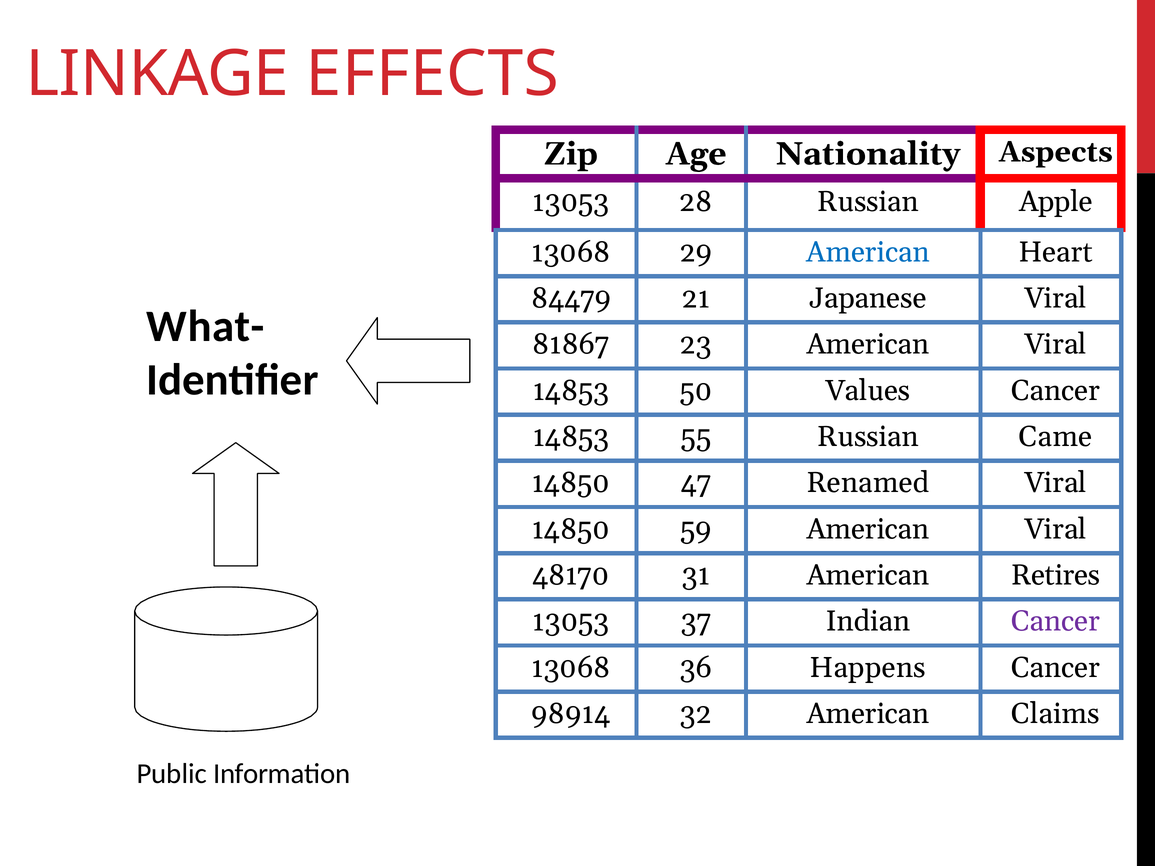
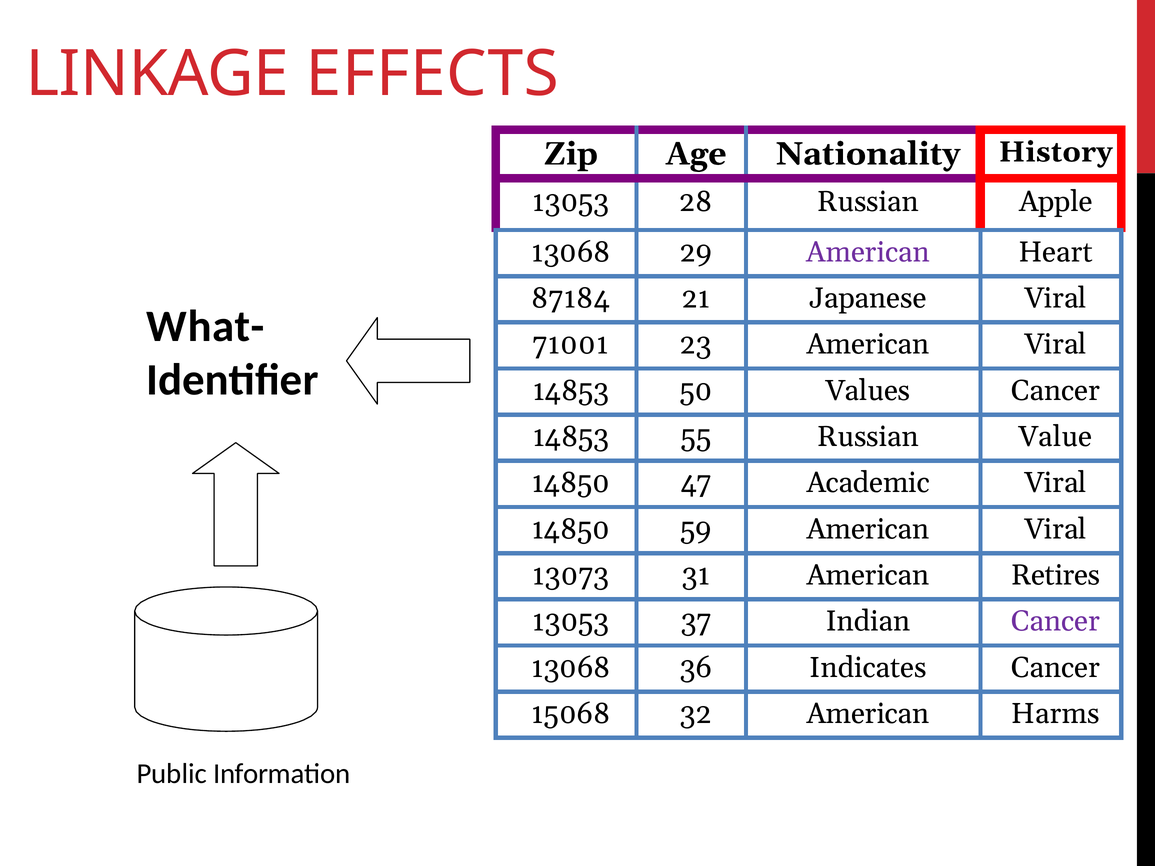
Aspects: Aspects -> History (1056, 152)
American colour: blue -> purple (868, 252)
84479: 84479 -> 87184 (571, 298)
81867: 81867 -> 71001 (571, 345)
Came: Came -> Value (1056, 437)
Renamed: Renamed -> Academic (868, 483)
48170: 48170 -> 13073 (571, 575)
Happens: Happens -> Indicates (868, 668)
98914: 98914 -> 15068 (571, 714)
Claims: Claims -> Harms (1056, 714)
